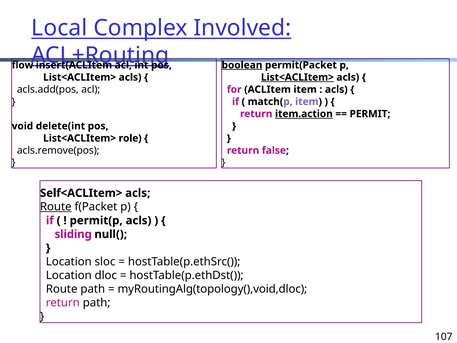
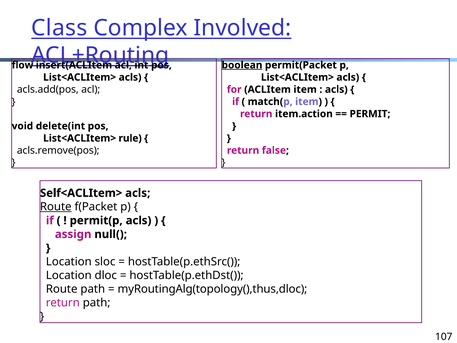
Local: Local -> Class (59, 28)
List<ACLItem> underline: present -> none (297, 77)
item.action underline: present -> none (304, 114)
role: role -> rule (130, 138)
sliding: sliding -> assign (73, 234)
myRoutingAlg(topology(),void,dloc: myRoutingAlg(topology(),void,dloc -> myRoutingAlg(topology(),thus,dloc (212, 289)
